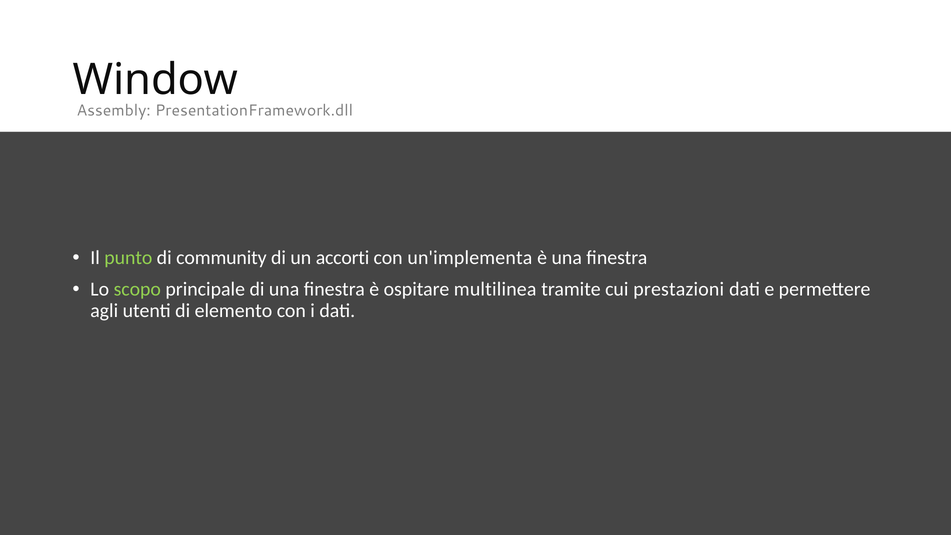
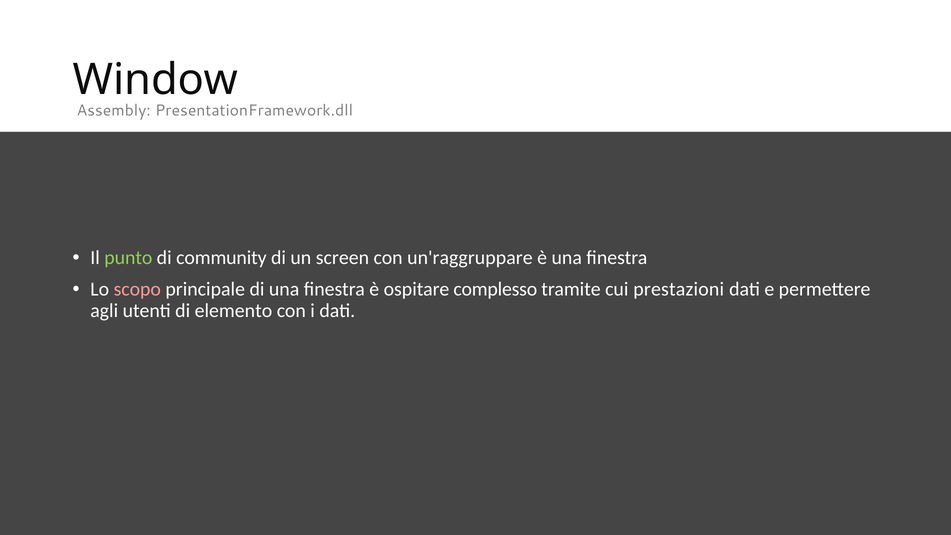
accorti: accorti -> screen (342, 258)
un'implementa: un'implementa -> un'raggruppare (470, 258)
scopo colour: light green -> pink (137, 289)
multilinea: multilinea -> complesso (495, 289)
